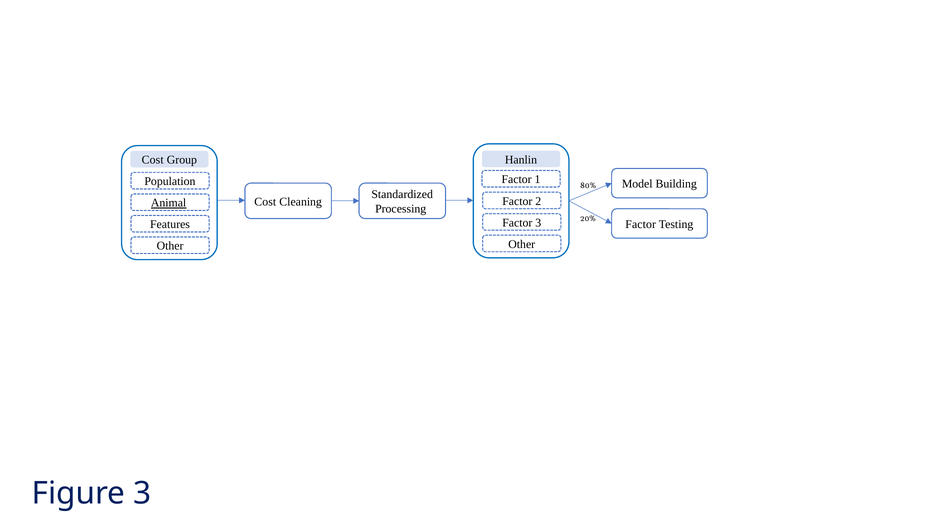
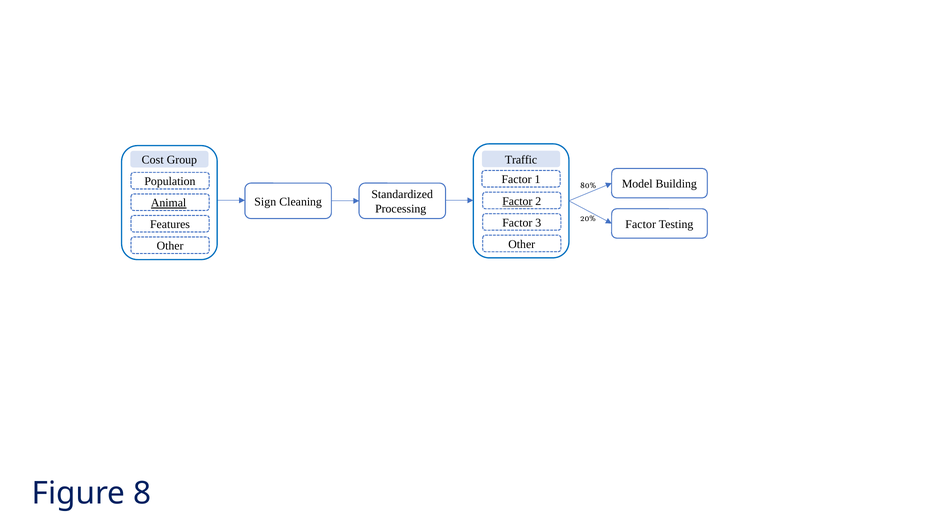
Hanlin: Hanlin -> Traffic (521, 160)
Factor underline: none -> present (517, 201)
Cost: Cost -> Sign (265, 202)
Figure 3: 3 -> 8 (142, 494)
